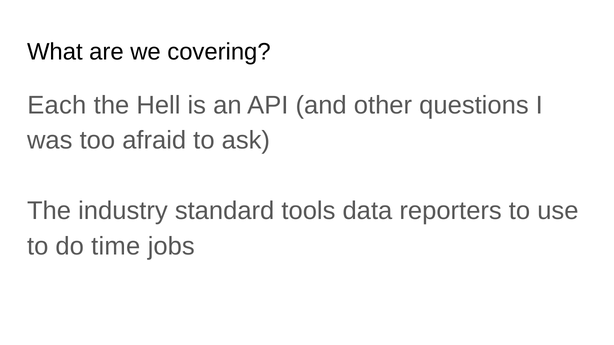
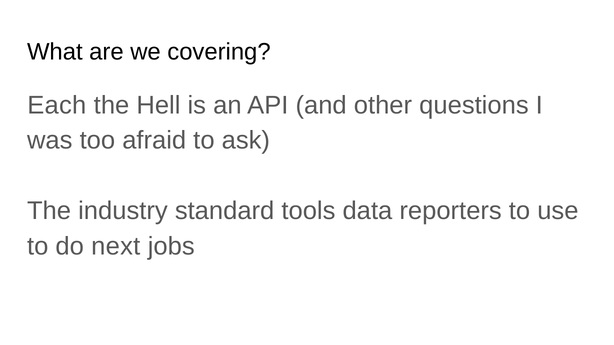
time: time -> next (116, 246)
